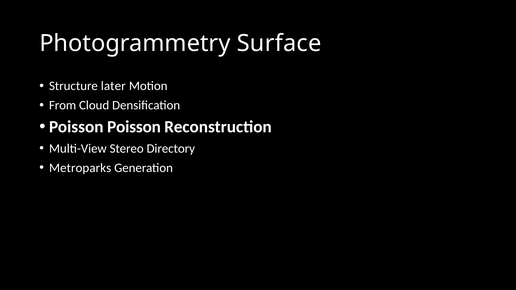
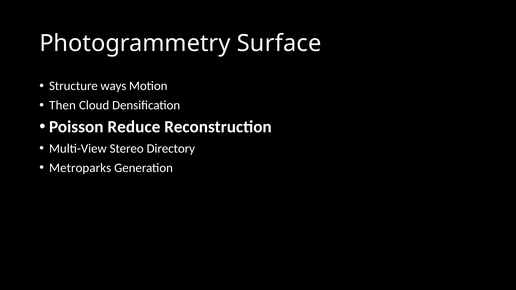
later: later -> ways (113, 86)
From: From -> Then (62, 105)
Poisson Poisson: Poisson -> Reduce (134, 127)
